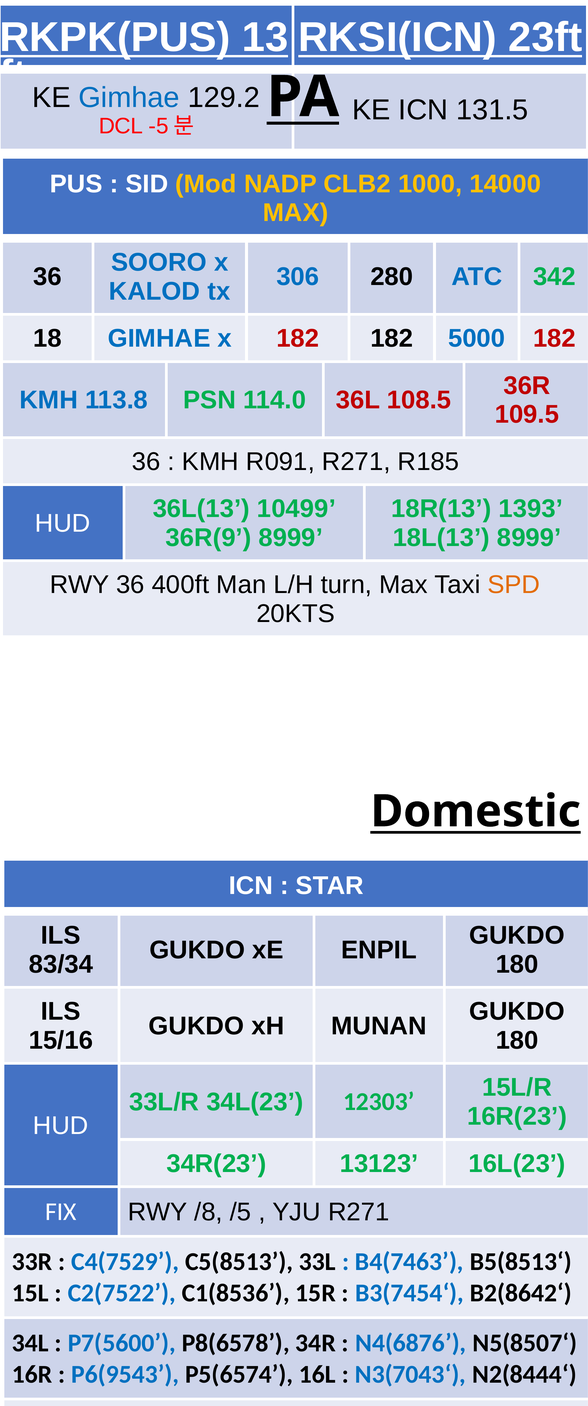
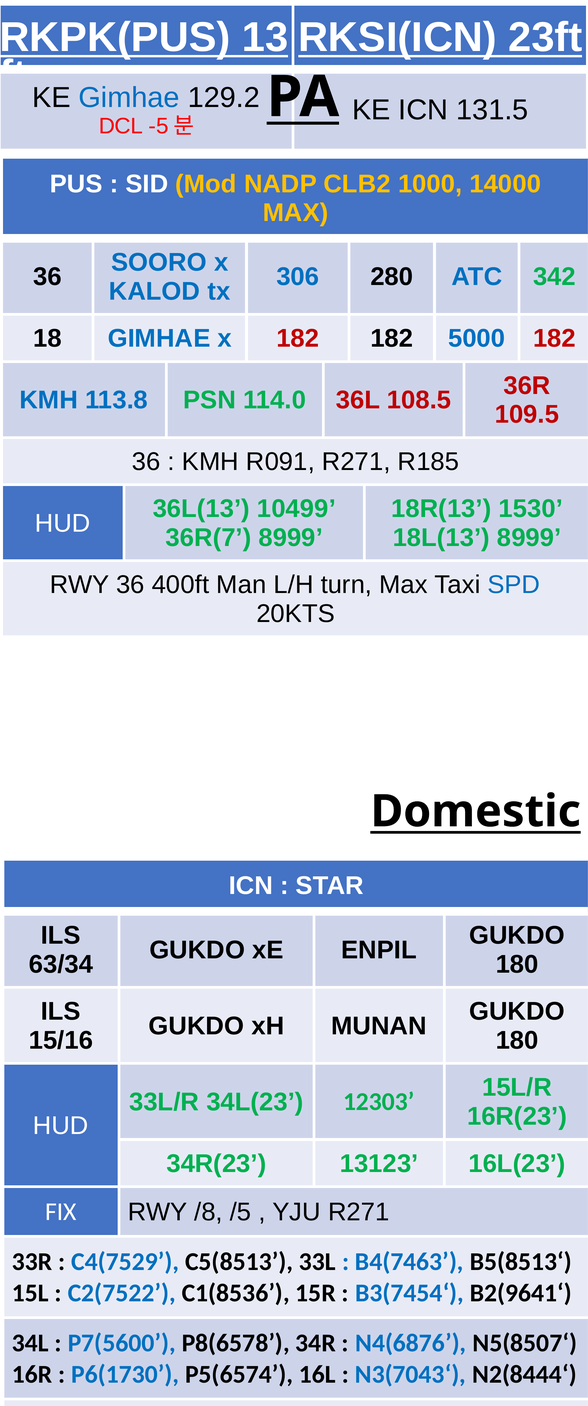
1393: 1393 -> 1530 (531, 509)
36R(9: 36R(9 -> 36R(7 (208, 538)
SPD colour: orange -> blue (514, 585)
83/34: 83/34 -> 63/34 (61, 965)
B2(8642‘: B2(8642‘ -> B2(9641‘ (521, 1294)
P6(9543: P6(9543 -> P6(1730 (125, 1375)
